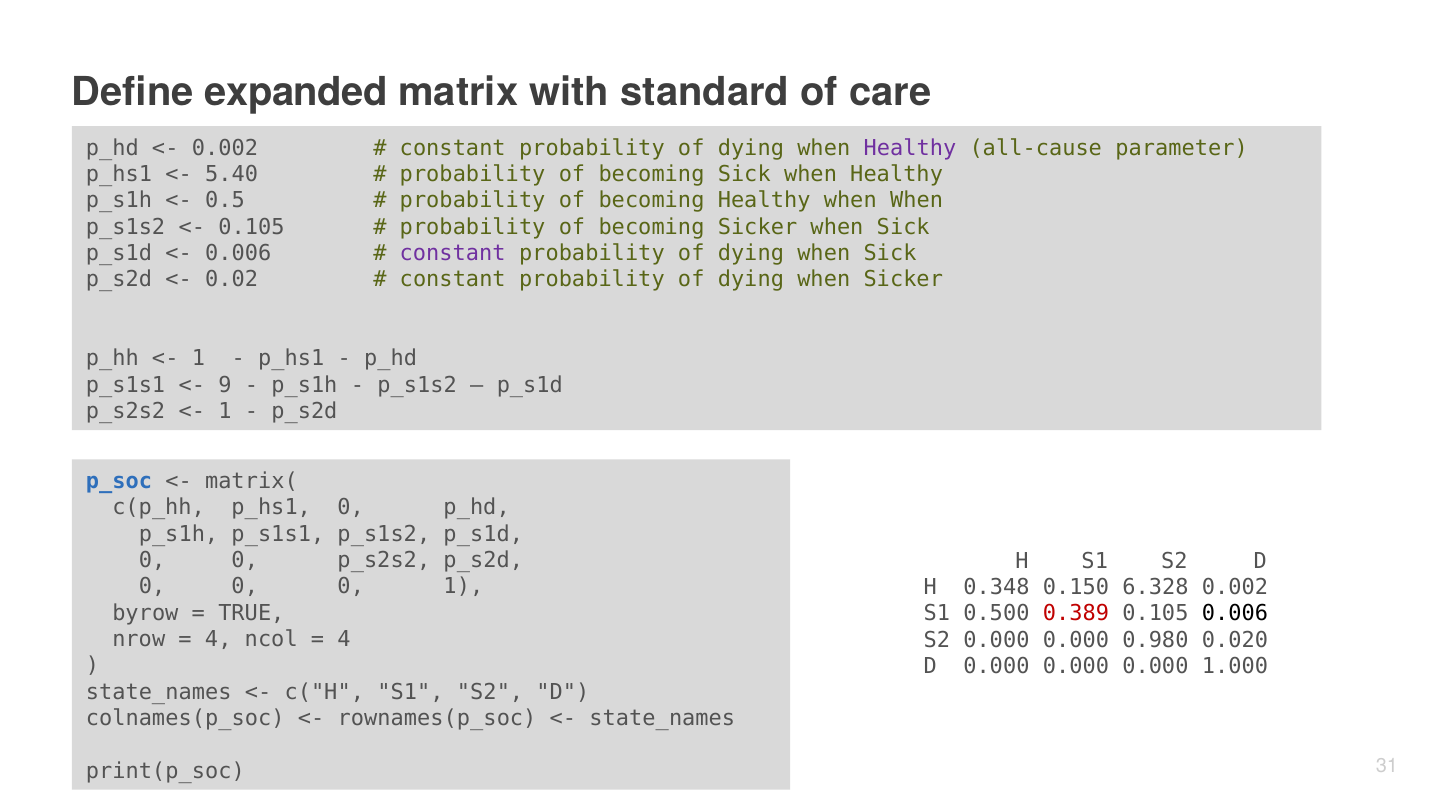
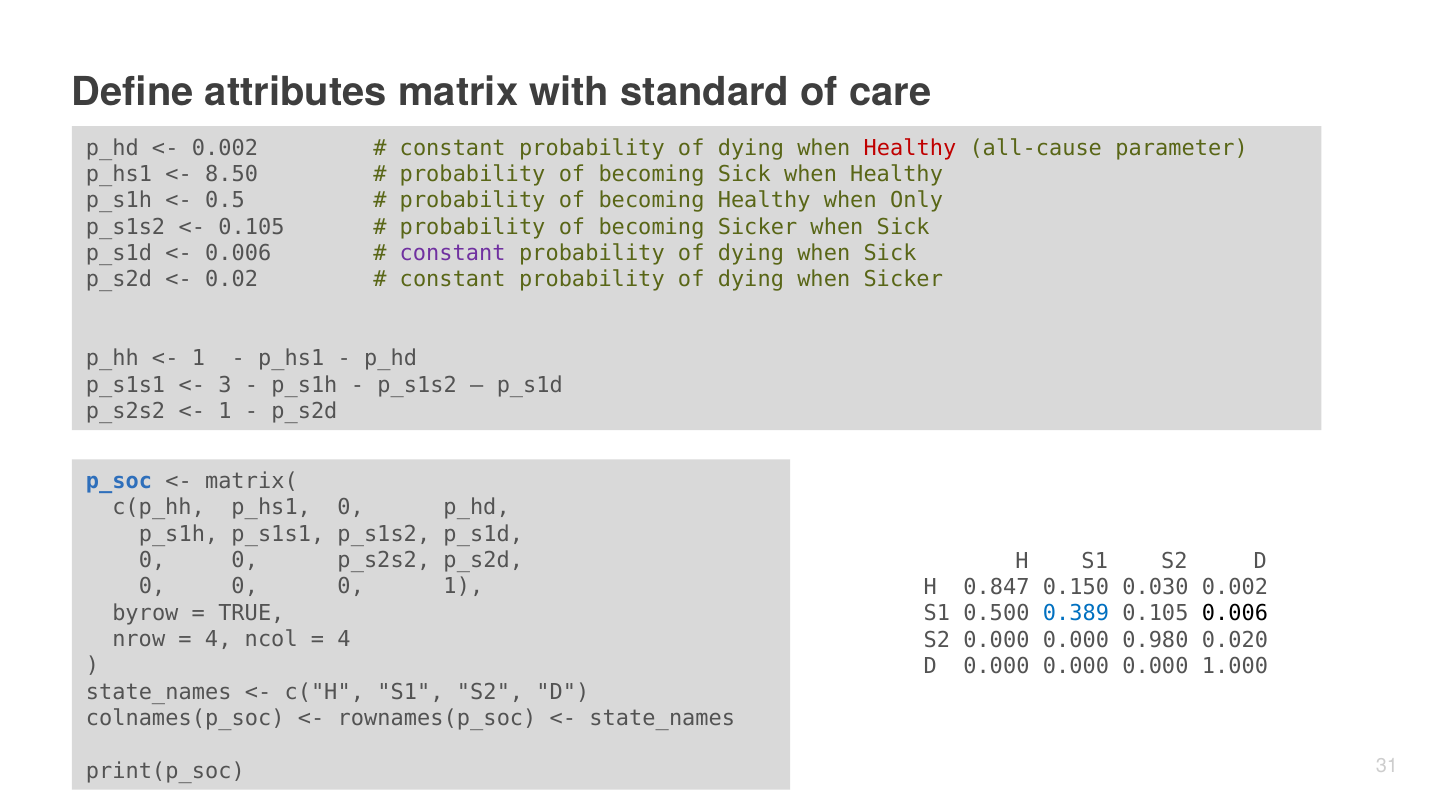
expanded: expanded -> attributes (296, 93)
Healthy colour: purple -> red (910, 148)
5.40: 5.40 -> 8.50 (232, 174)
when When: When -> Only (917, 201)
9: 9 -> 3 (225, 385)
0.348: 0.348 -> 0.847 (996, 588)
6.328: 6.328 -> 0.030 (1155, 588)
0.389 colour: red -> blue (1076, 614)
